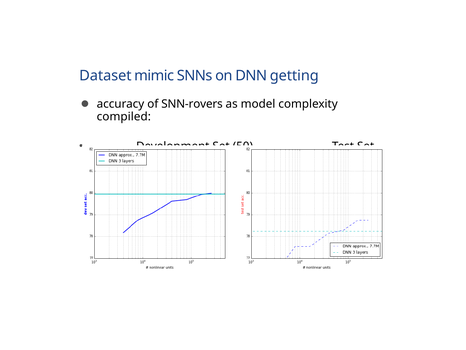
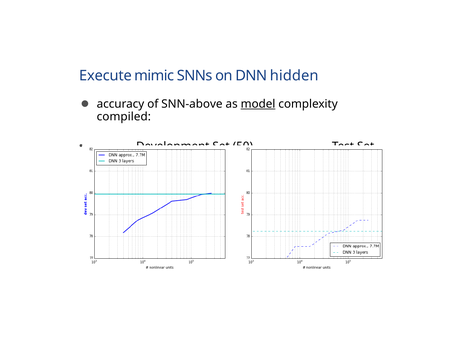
Dataset: Dataset -> Execute (105, 76)
getting: getting -> hidden (294, 76)
SNN-rovers: SNN-rovers -> SNN-above (192, 104)
model underline: none -> present (258, 104)
